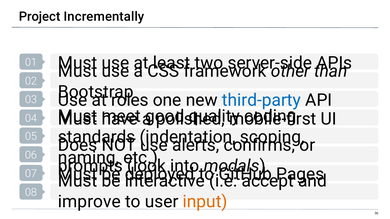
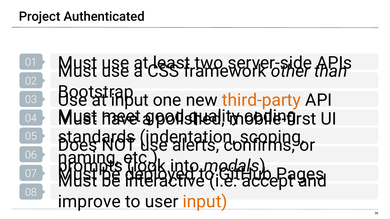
Incrementally: Incrementally -> Authenticated (104, 17)
roles: roles -> input (130, 100)
third-party colour: blue -> orange (261, 100)
